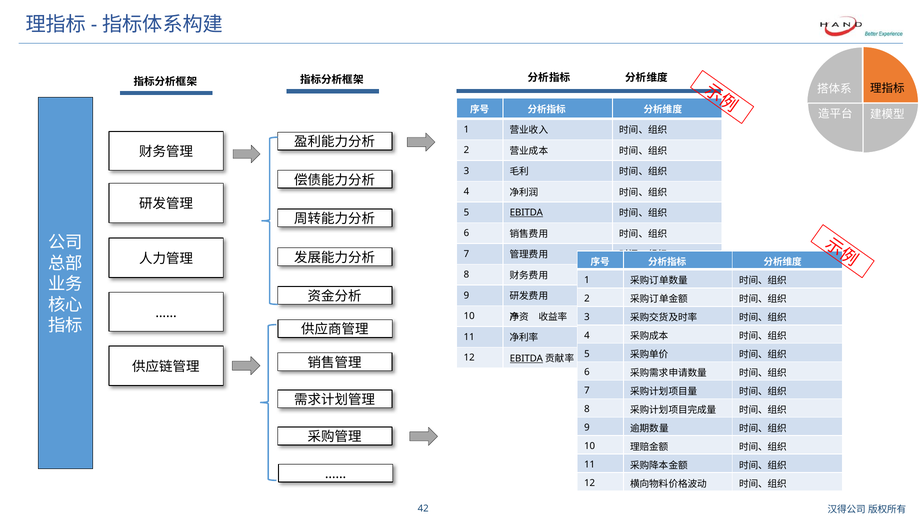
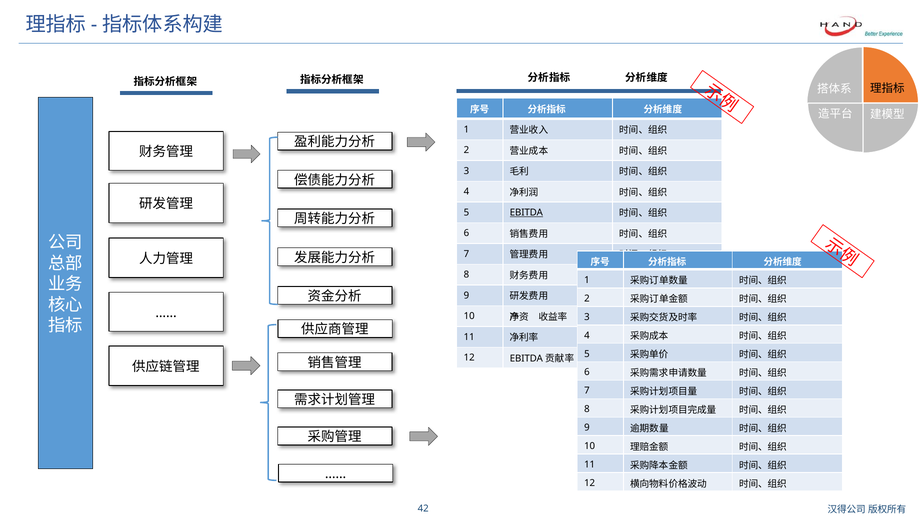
EBITDA underline: present -> none (526, 359)
